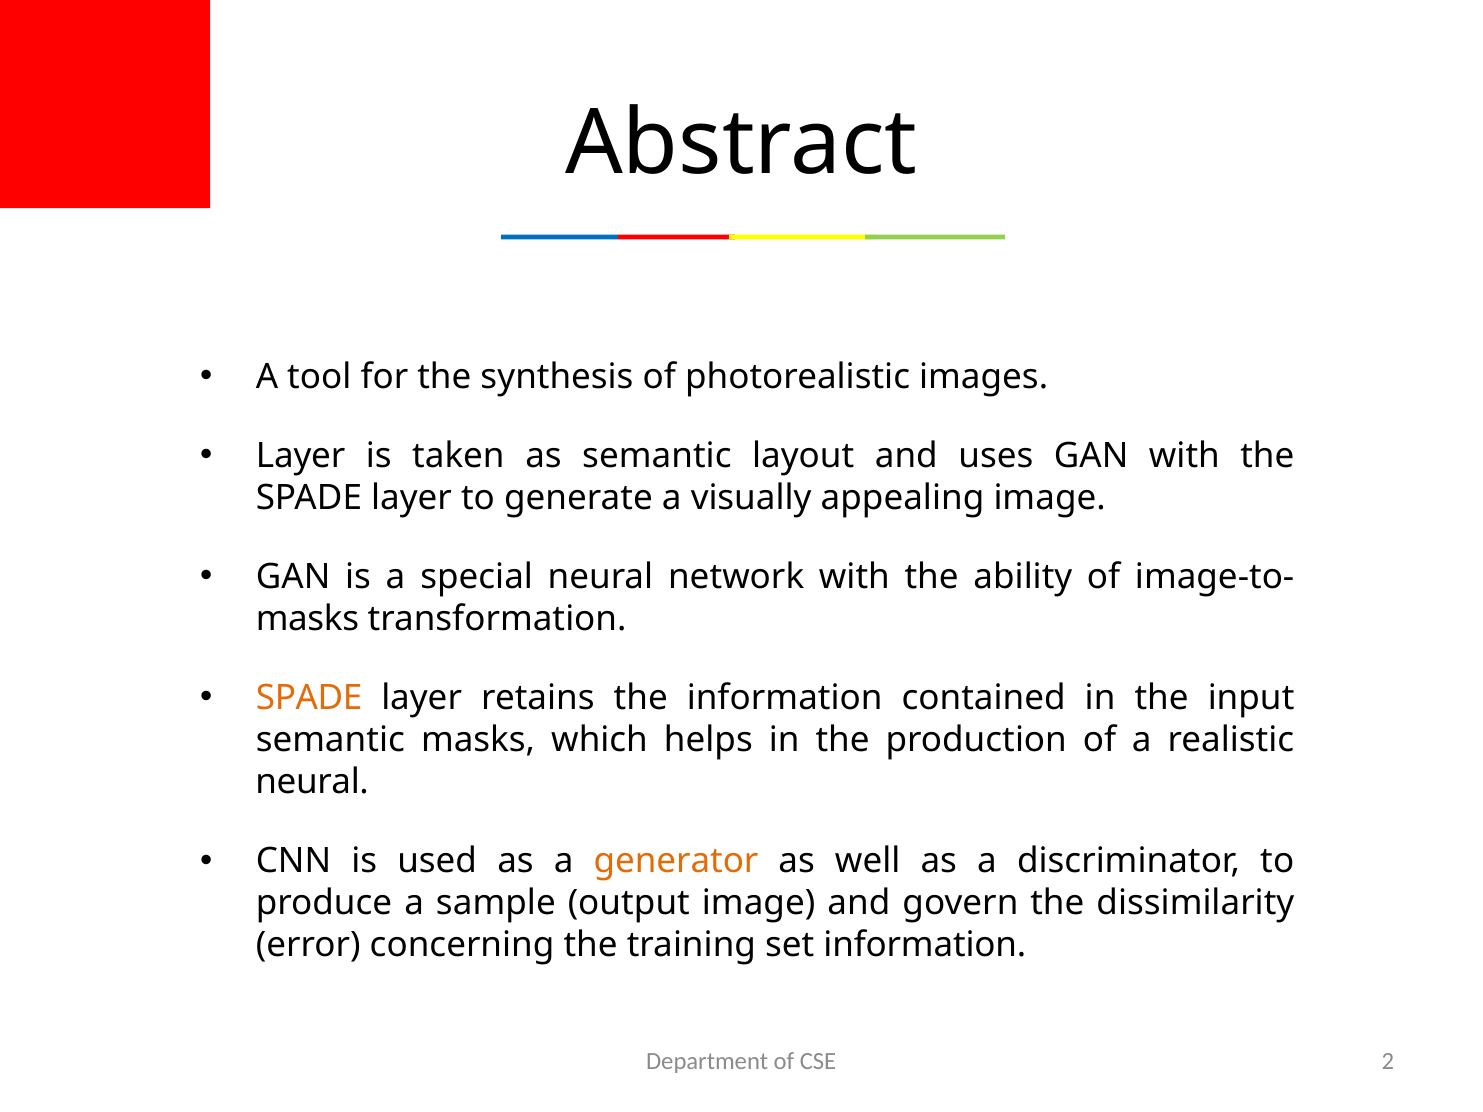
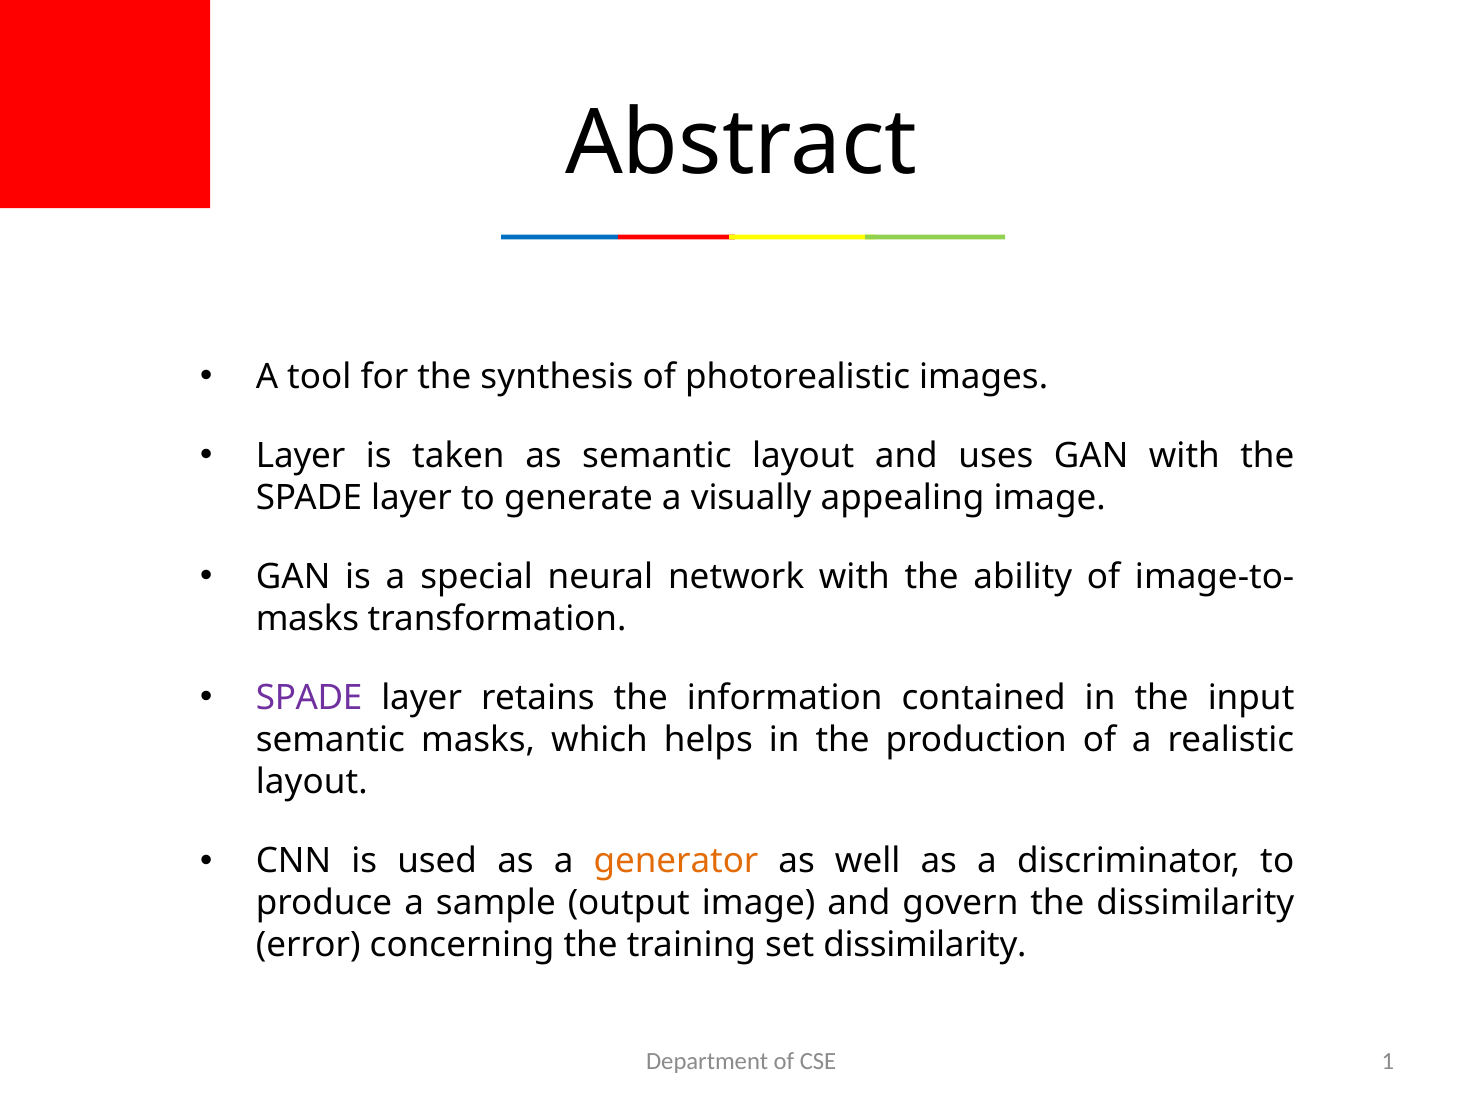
SPADE colour: orange -> purple (309, 698)
neural: neural -> layout (312, 782)
set information: information -> dissimilarity (925, 946)
2: 2 -> 1 (1388, 1062)
